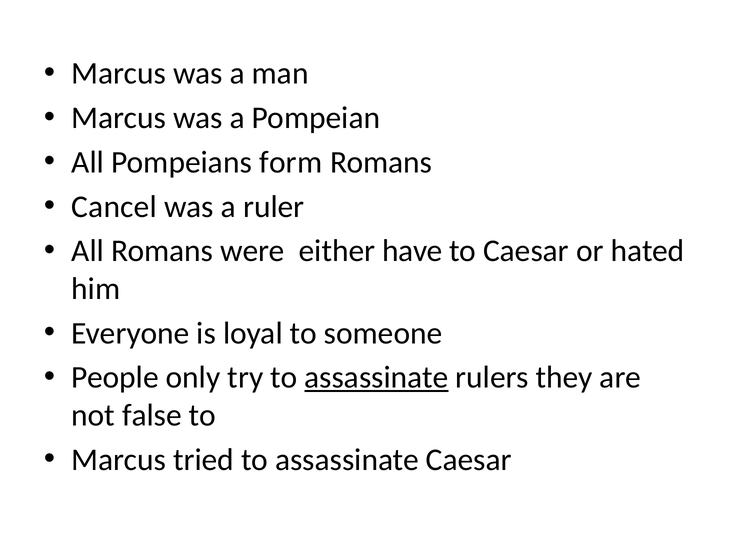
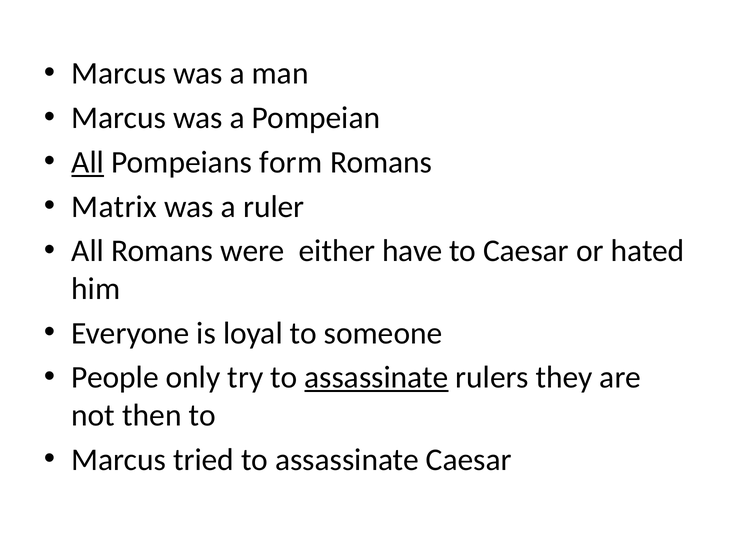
All underline: none -> present (88, 162)
Cancel: Cancel -> Matrix (114, 207)
false: false -> then (152, 415)
